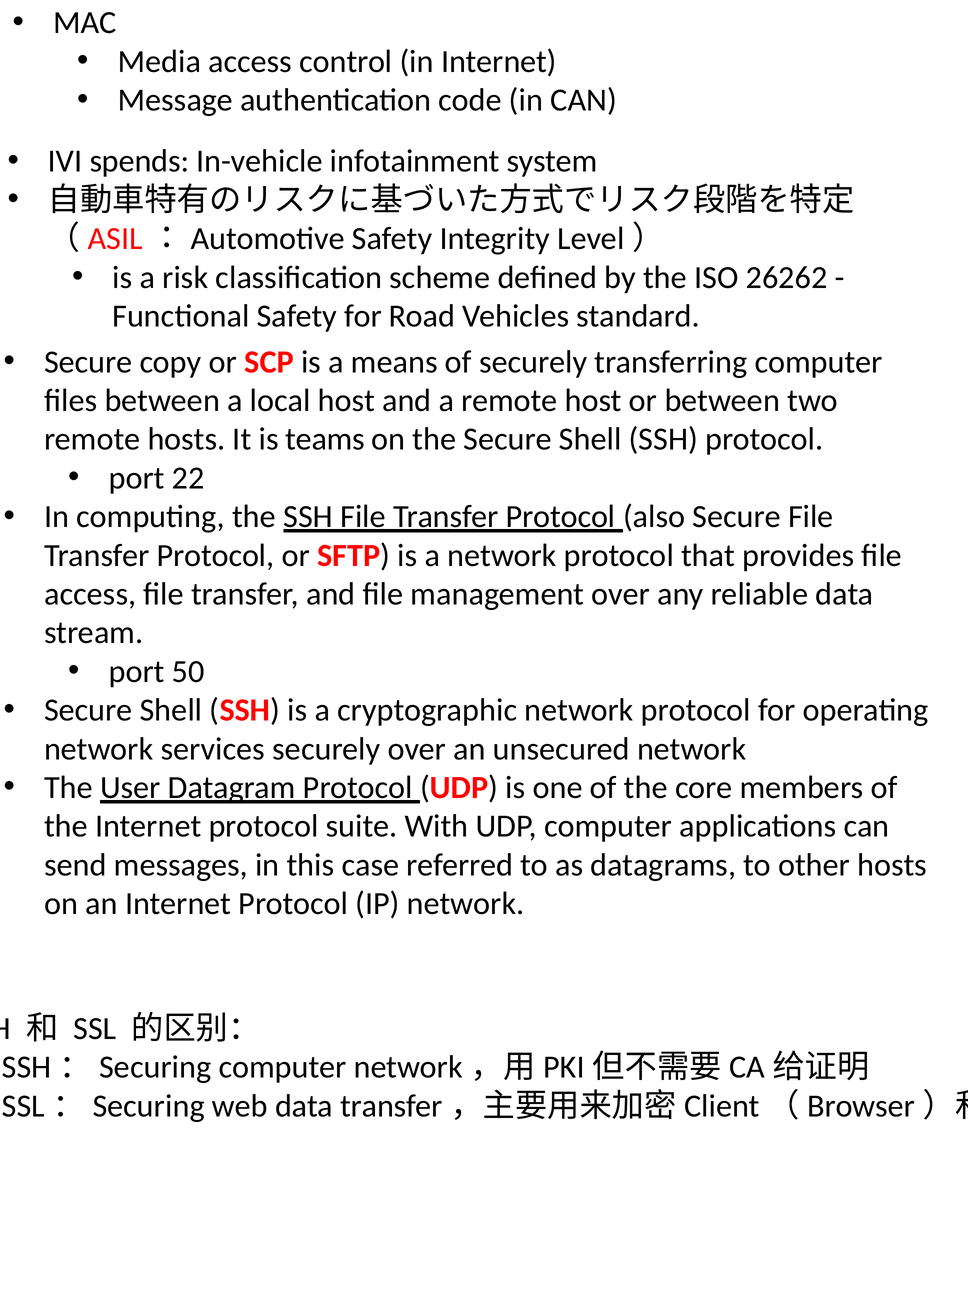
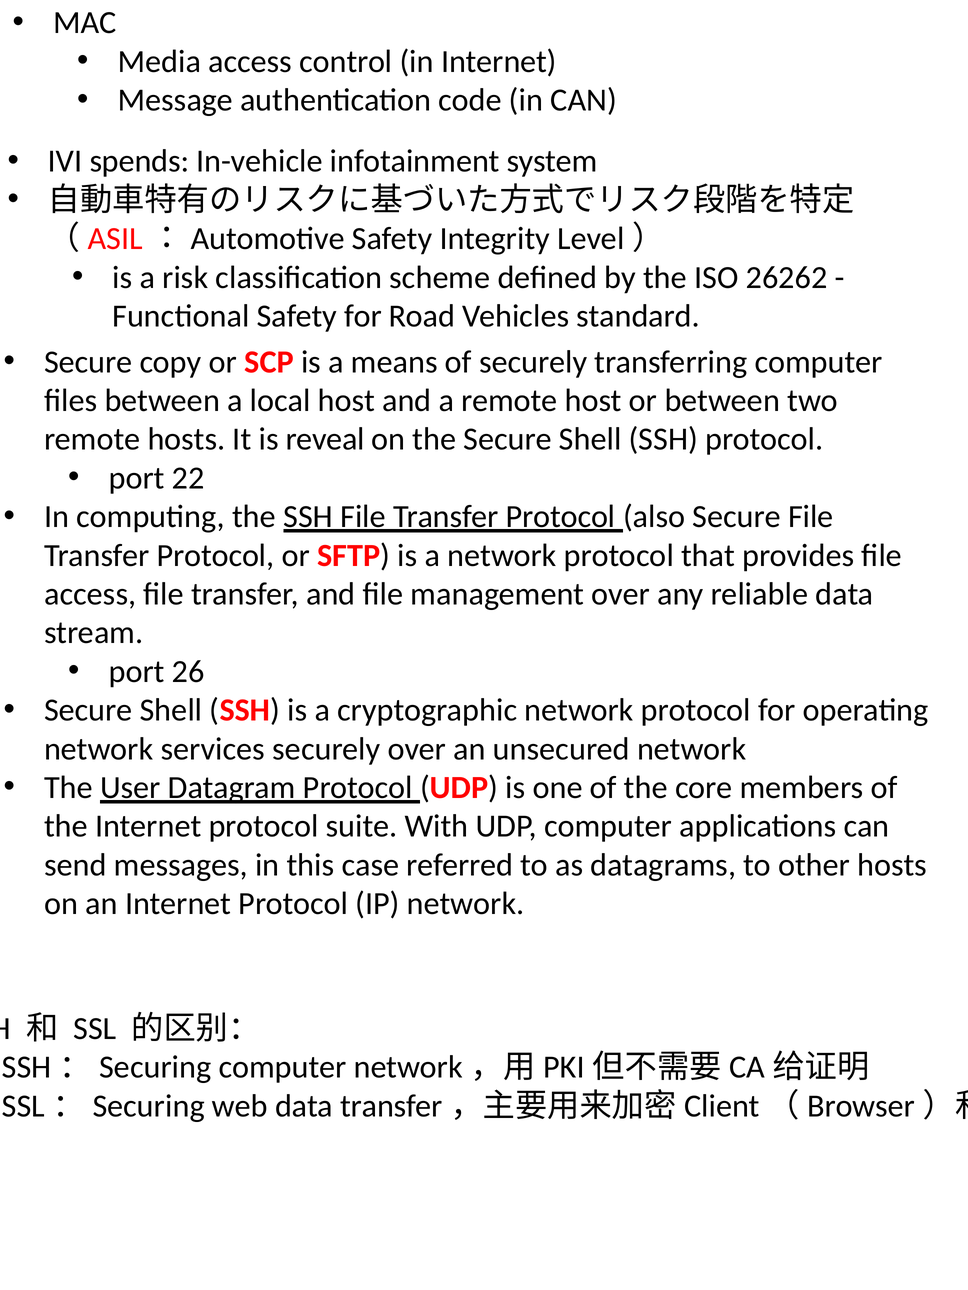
teams: teams -> reveal (325, 440)
50: 50 -> 26 (188, 672)
